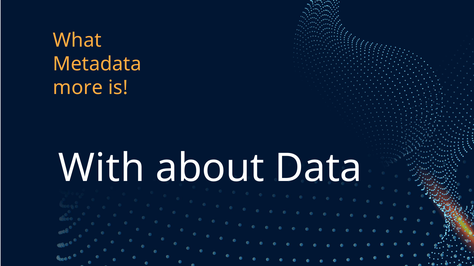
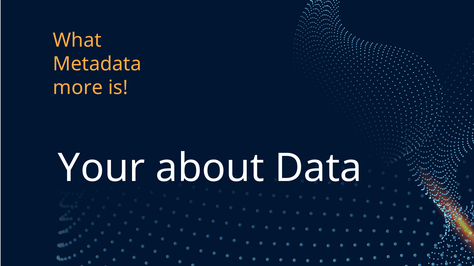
With: With -> Your (102, 169)
